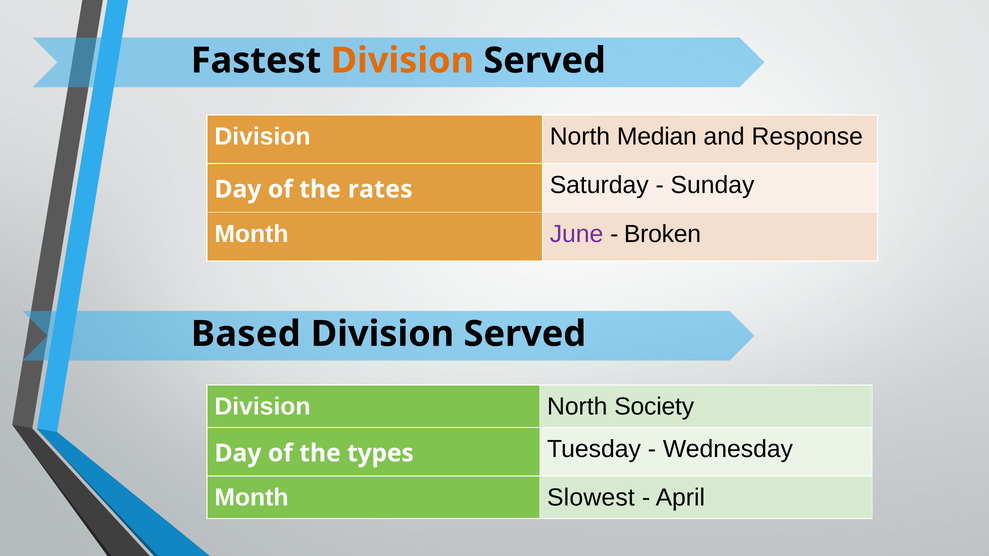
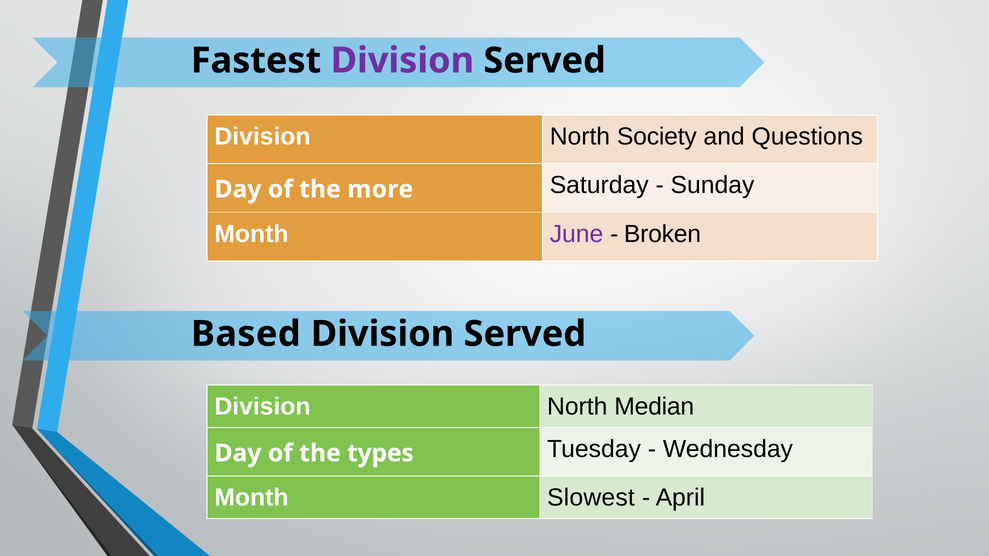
Division colour: orange -> purple (402, 61)
Median: Median -> Society (657, 137)
Response: Response -> Questions (807, 137)
rates: rates -> more (380, 189)
Society: Society -> Median (654, 407)
